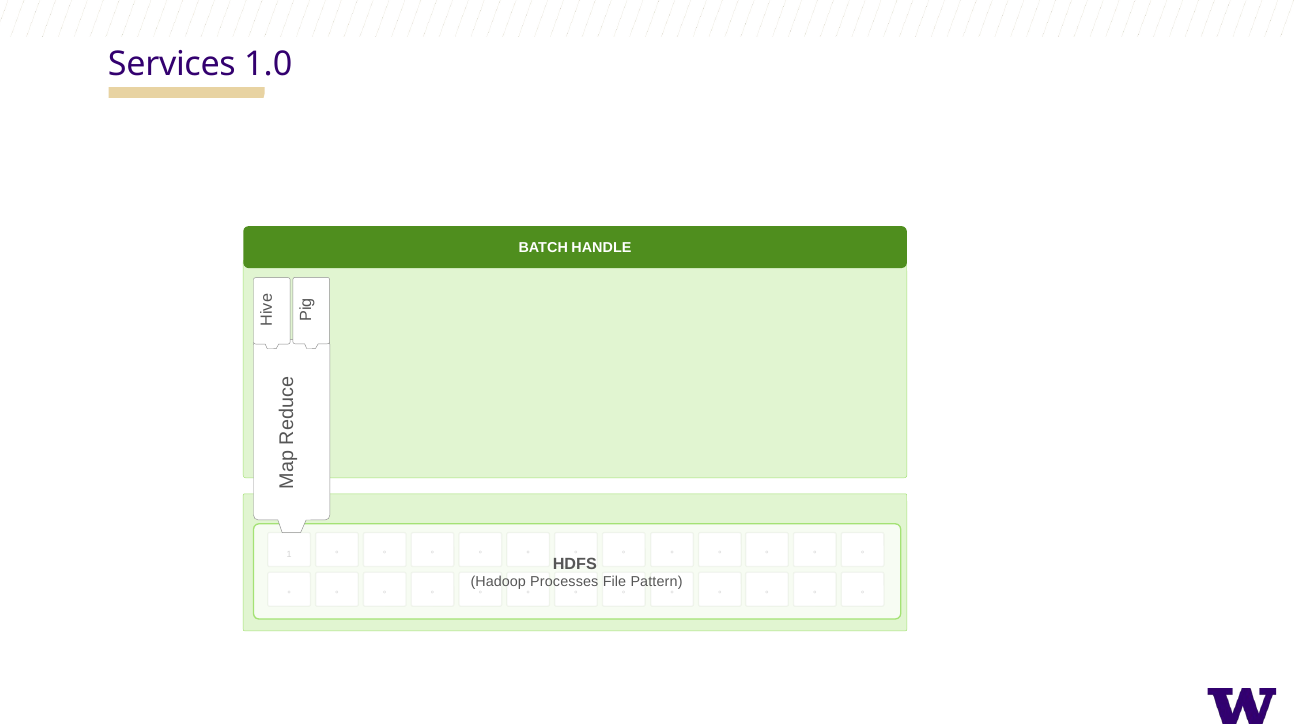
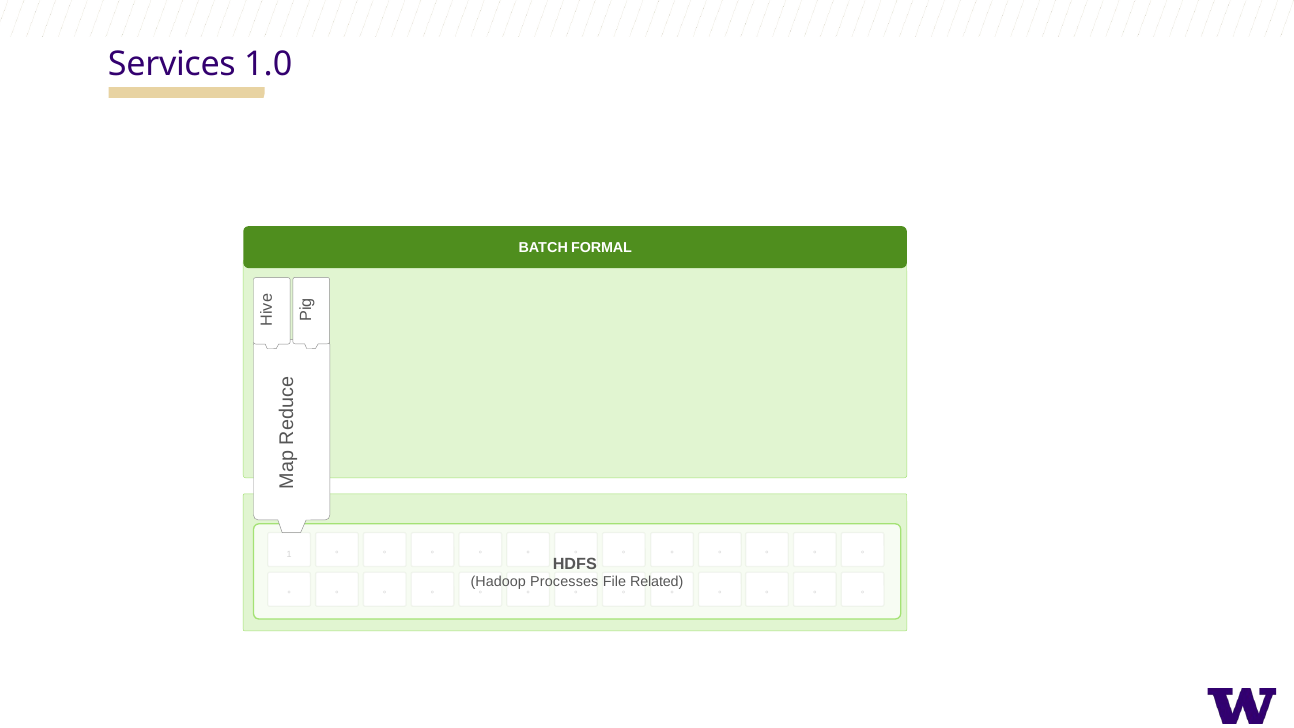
HANDLE: HANDLE -> FORMAL (602, 248)
Pattern: Pattern -> Related (657, 582)
